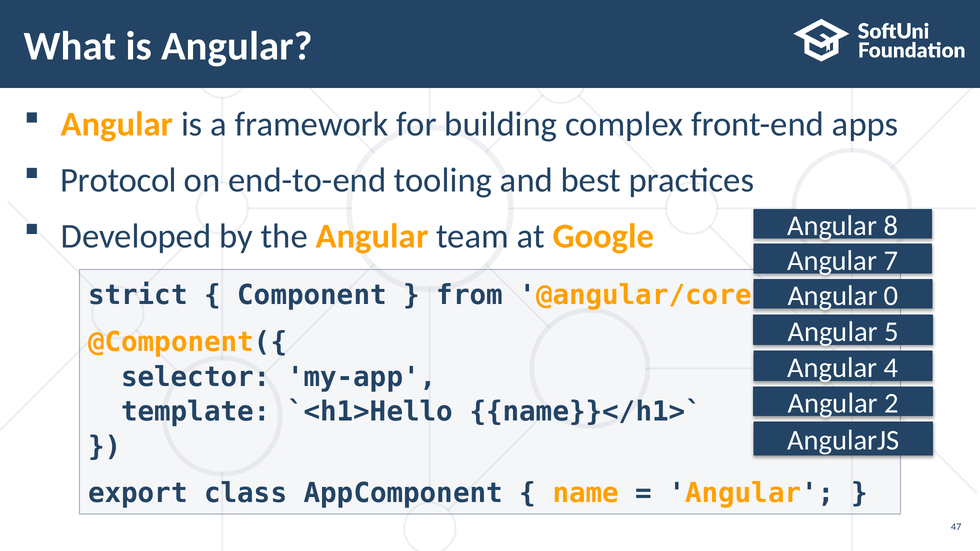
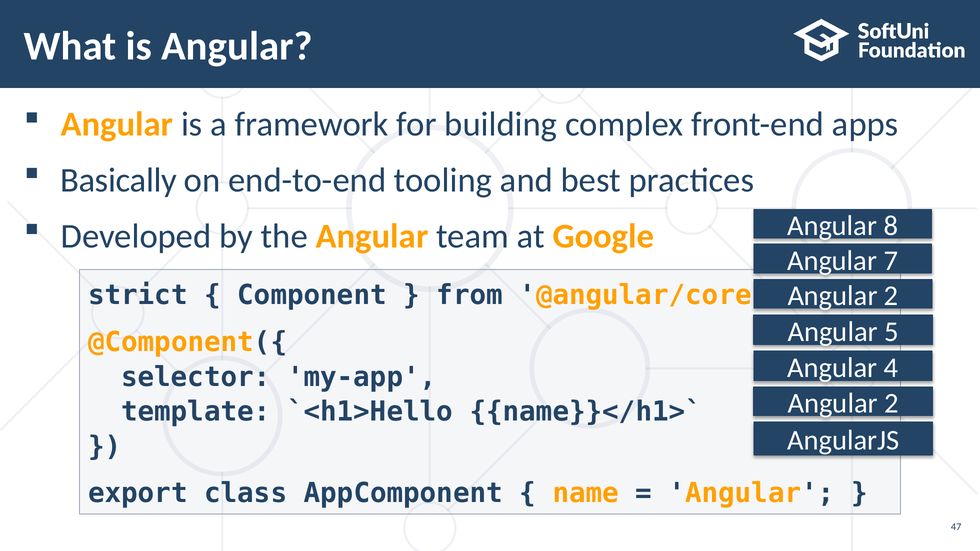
Protocol: Protocol -> Basically (119, 180)
0: 0 -> 2 (891, 296)
